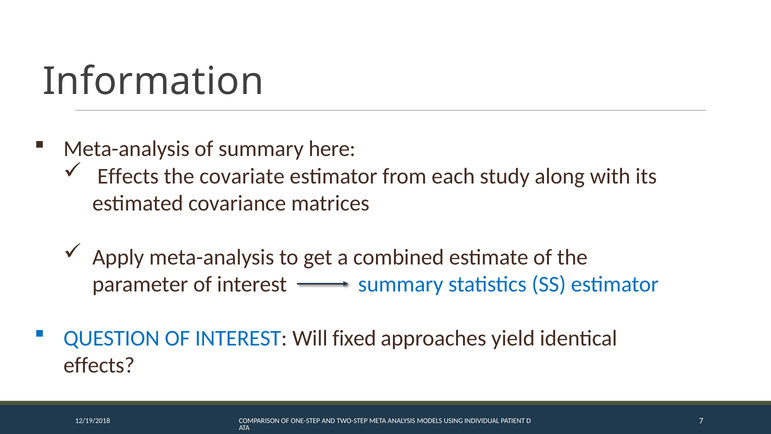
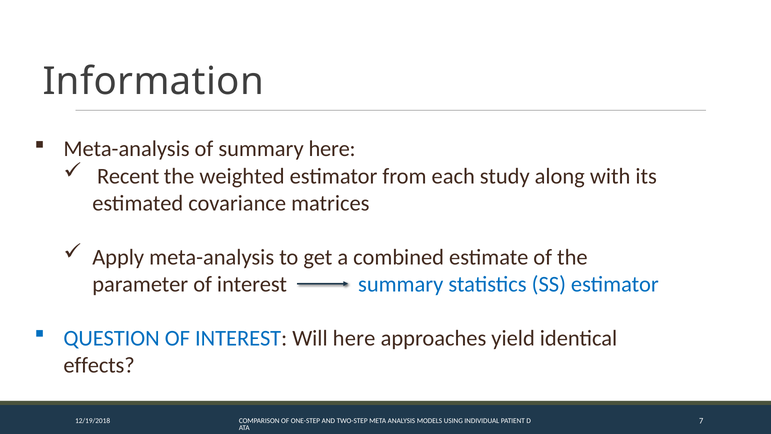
Effects: Effects -> Recent (128, 176)
covariate: covariate -> weighted (242, 176)
Will fixed: fixed -> here (354, 338)
